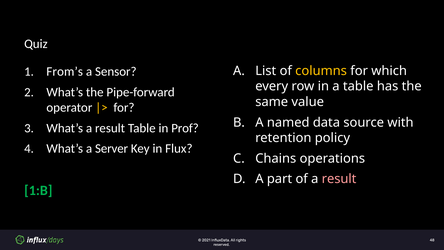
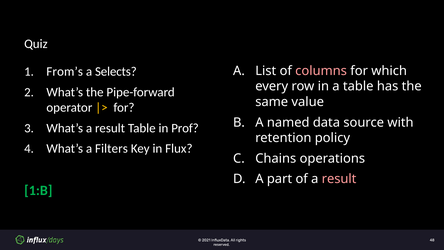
Sensor: Sensor -> Selects (116, 72)
columns colour: yellow -> pink (321, 71)
Server: Server -> Filters (111, 149)
